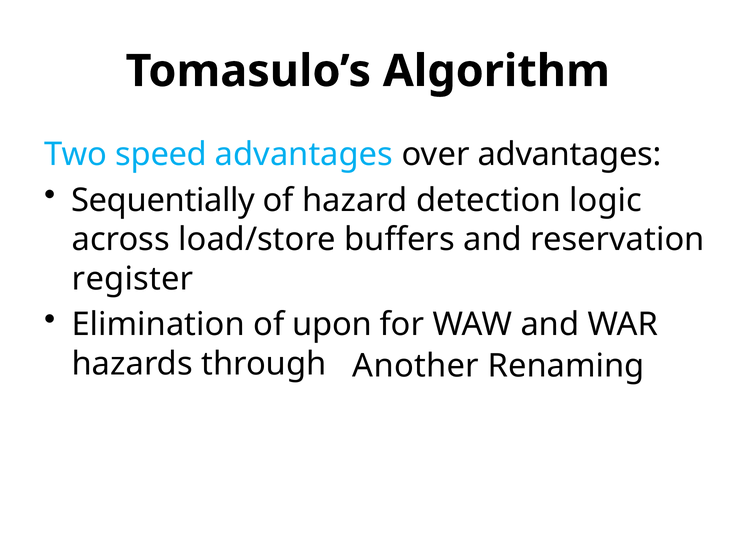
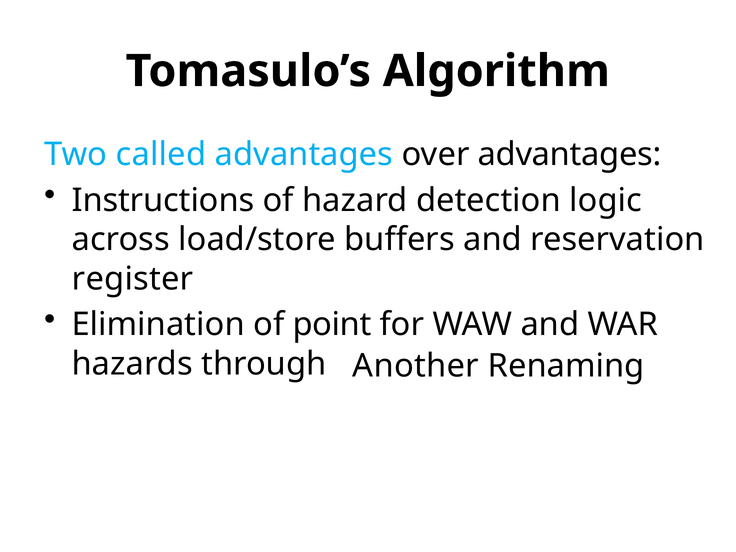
speed: speed -> called (161, 154)
Sequentially: Sequentially -> Instructions (163, 200)
upon: upon -> point (332, 325)
